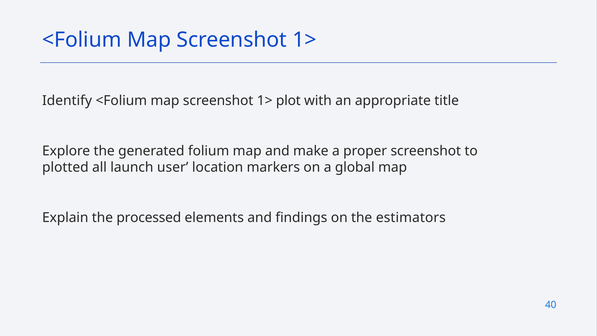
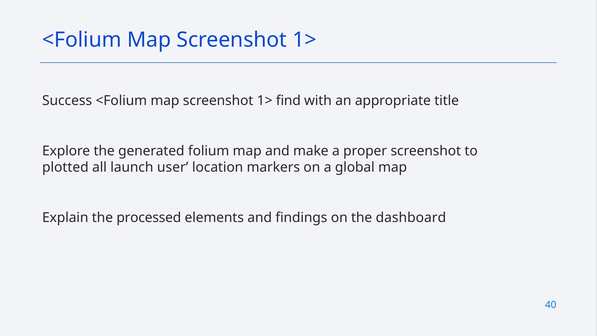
Identify: Identify -> Success (67, 101)
plot: plot -> find (288, 101)
estimators: estimators -> dashboard (411, 218)
